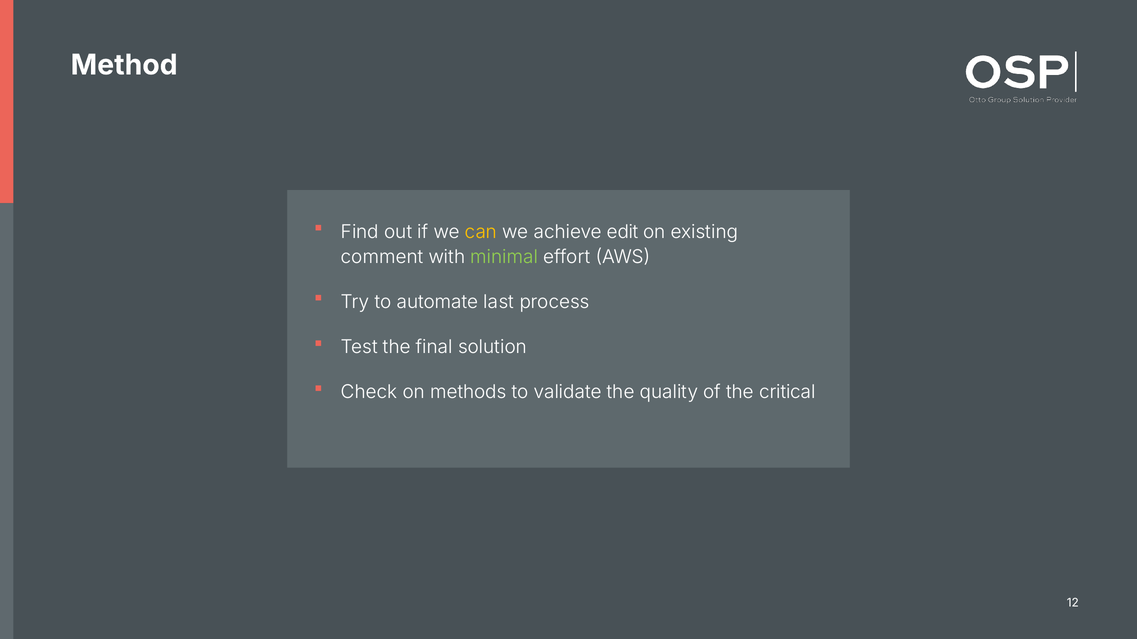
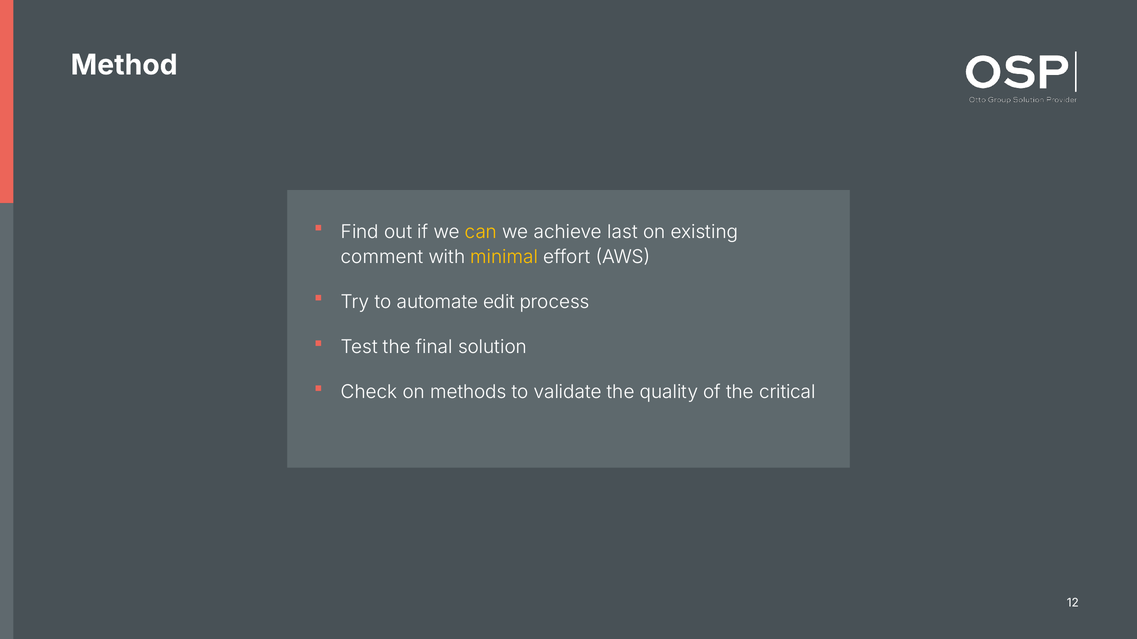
edit: edit -> last (623, 232)
minimal colour: light green -> yellow (504, 257)
last: last -> edit (499, 302)
